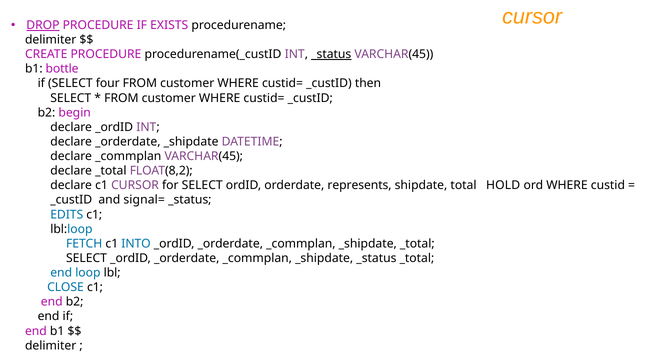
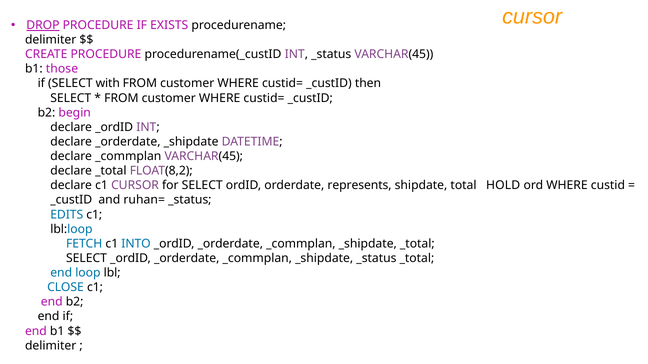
_status underline: present -> none (331, 54)
bottle: bottle -> those (62, 69)
four: four -> with (108, 84)
signal=: signal= -> ruhan= (144, 200)
